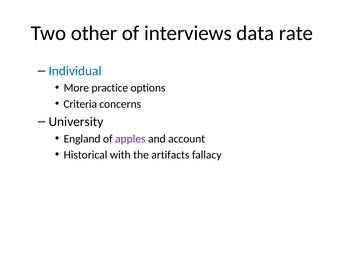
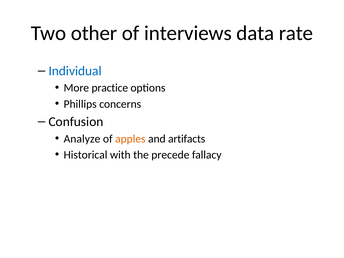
Criteria: Criteria -> Phillips (80, 104)
University: University -> Confusion (76, 122)
England: England -> Analyze (82, 139)
apples colour: purple -> orange (130, 139)
account: account -> artifacts (187, 139)
artifacts: artifacts -> precede (170, 155)
